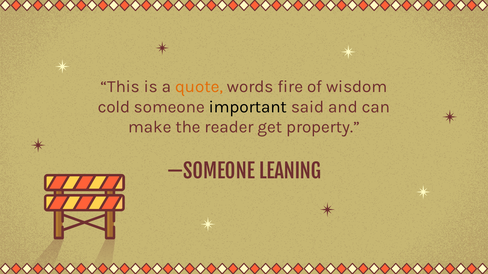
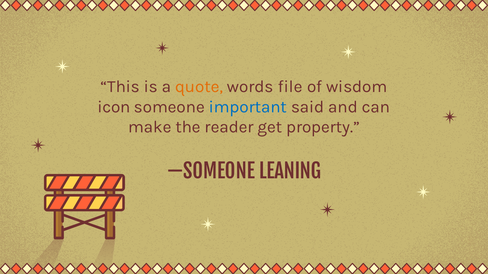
fire: fire -> file (290, 87)
cold: cold -> icon (114, 107)
important colour: black -> blue (248, 107)
